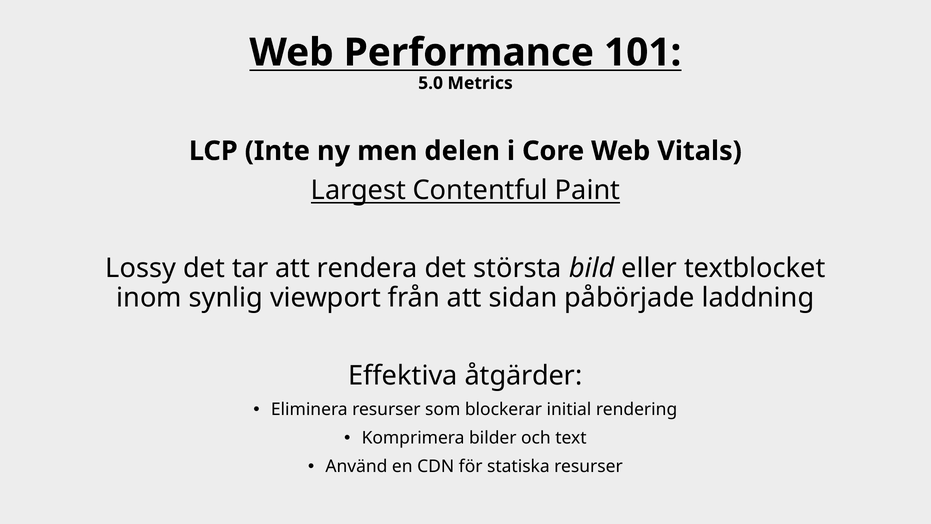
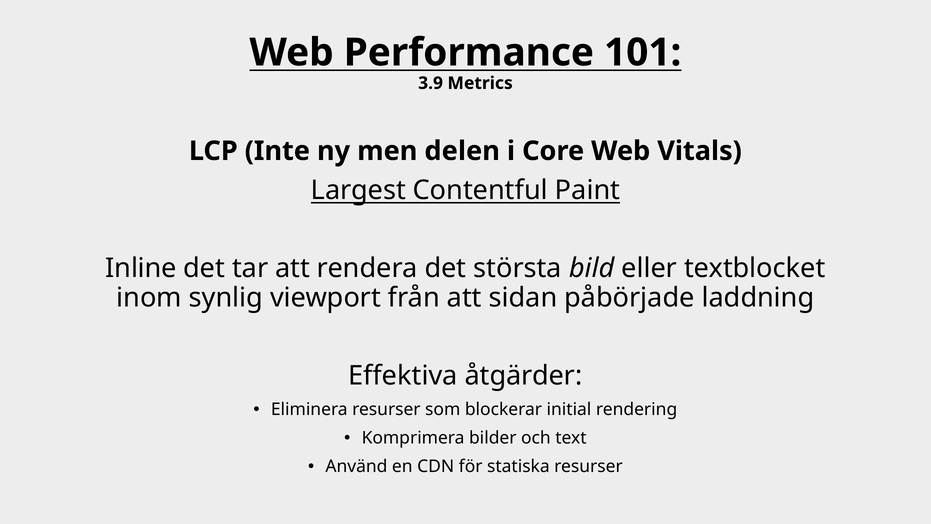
5.0: 5.0 -> 3.9 (431, 83)
Lossy: Lossy -> Inline (141, 268)
